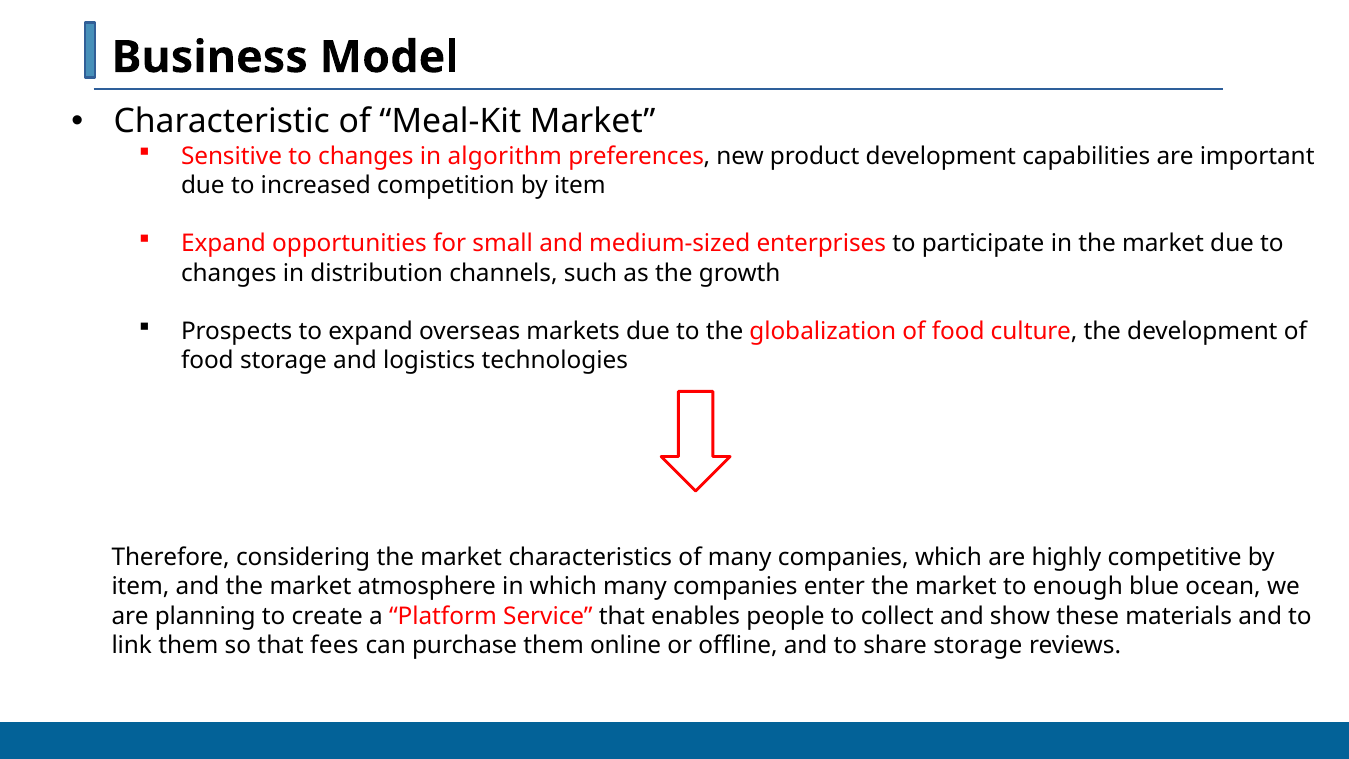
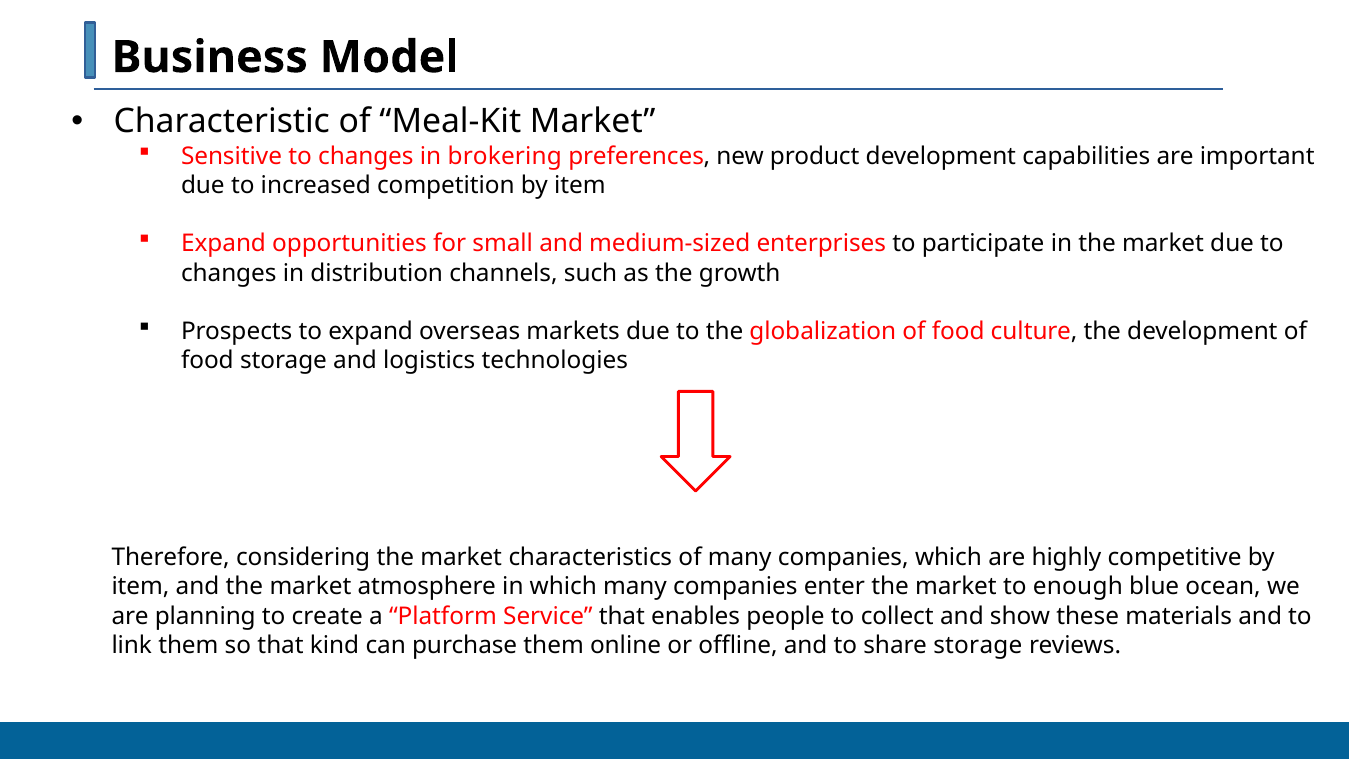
algorithm: algorithm -> brokering (505, 156)
fees: fees -> kind (335, 645)
